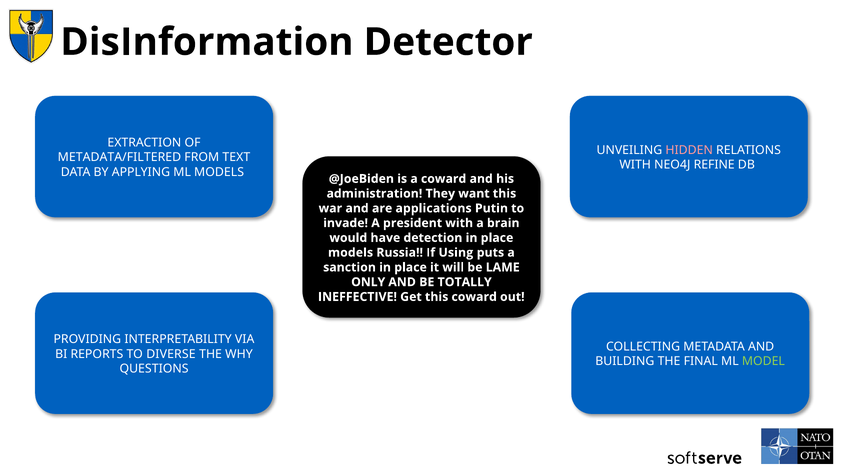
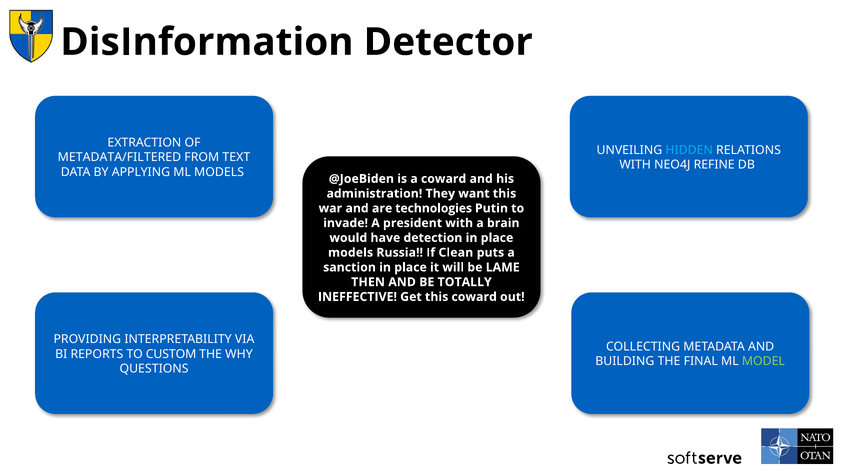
HIDDEN colour: pink -> light blue (689, 150)
applications: applications -> technologies (434, 208)
Using: Using -> Clean (456, 253)
ONLY: ONLY -> THEN (368, 282)
DIVERSE: DIVERSE -> CUSTOM (171, 354)
